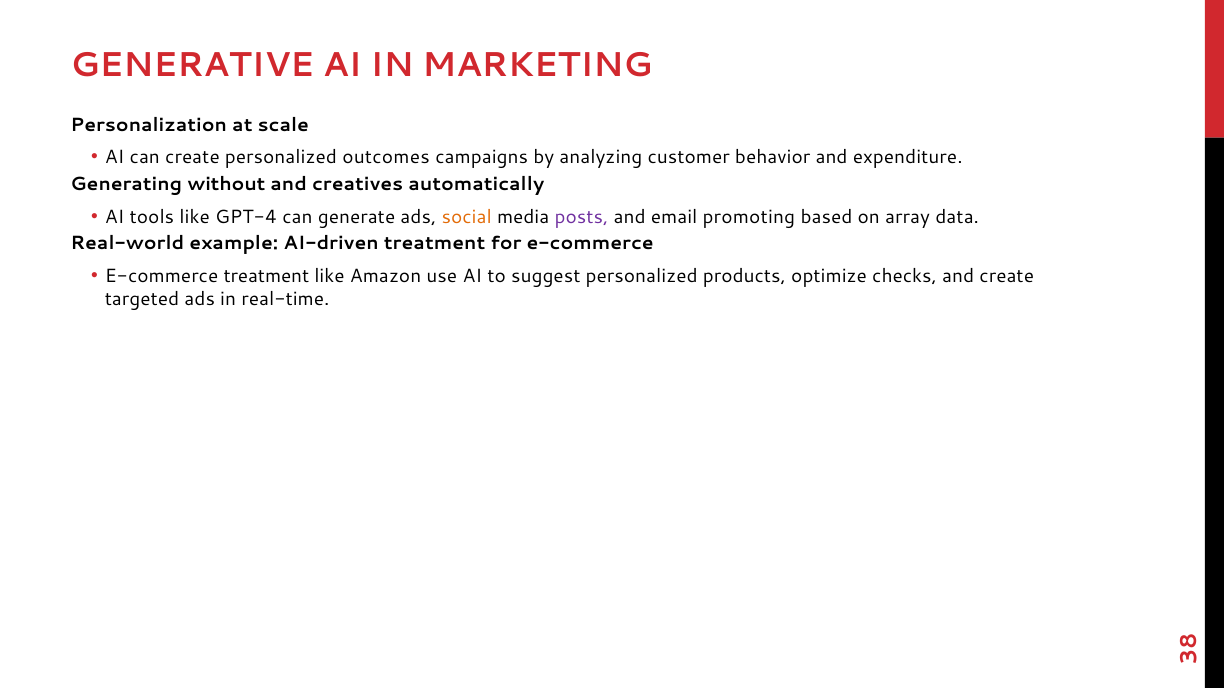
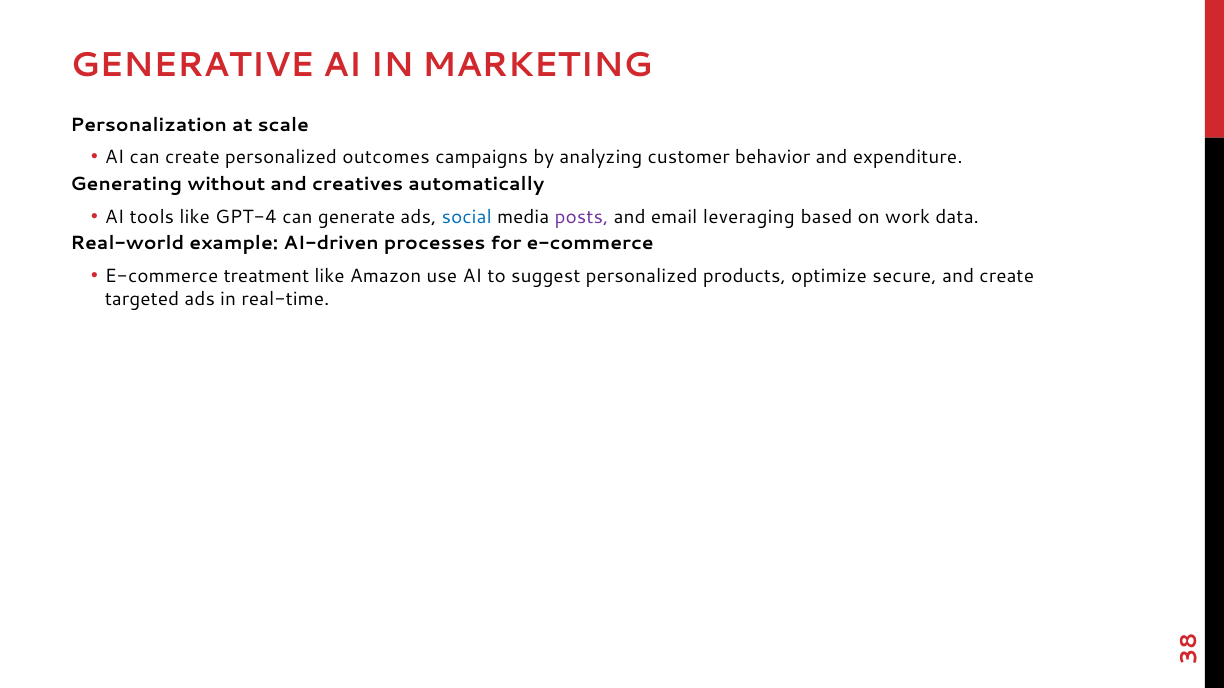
social colour: orange -> blue (467, 217)
promoting: promoting -> leveraging (749, 217)
array: array -> work (908, 217)
AI-driven treatment: treatment -> processes (435, 244)
checks: checks -> secure (904, 276)
